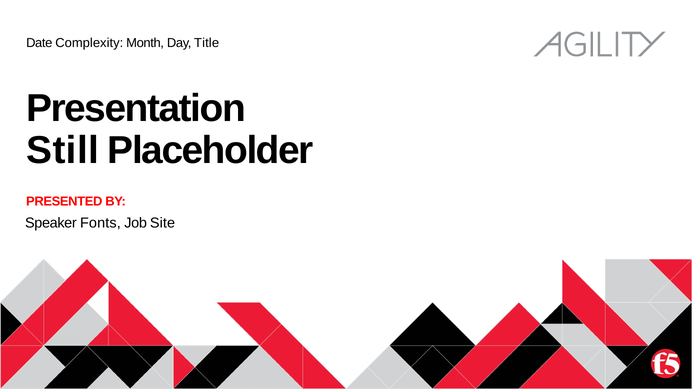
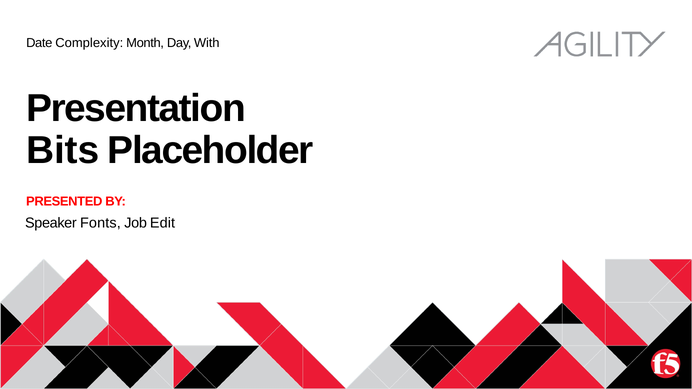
Title: Title -> With (207, 43)
Still: Still -> Bits (63, 151)
Site: Site -> Edit (163, 223)
